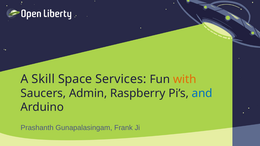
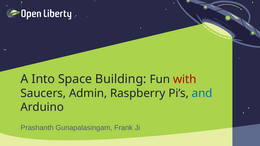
Skill: Skill -> Into (43, 79)
Services: Services -> Building (121, 79)
with colour: orange -> red (185, 79)
